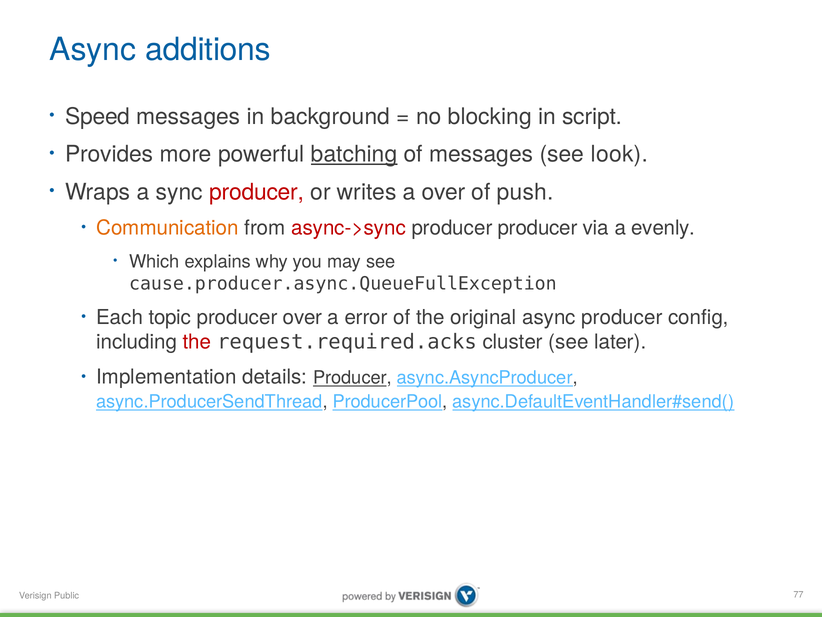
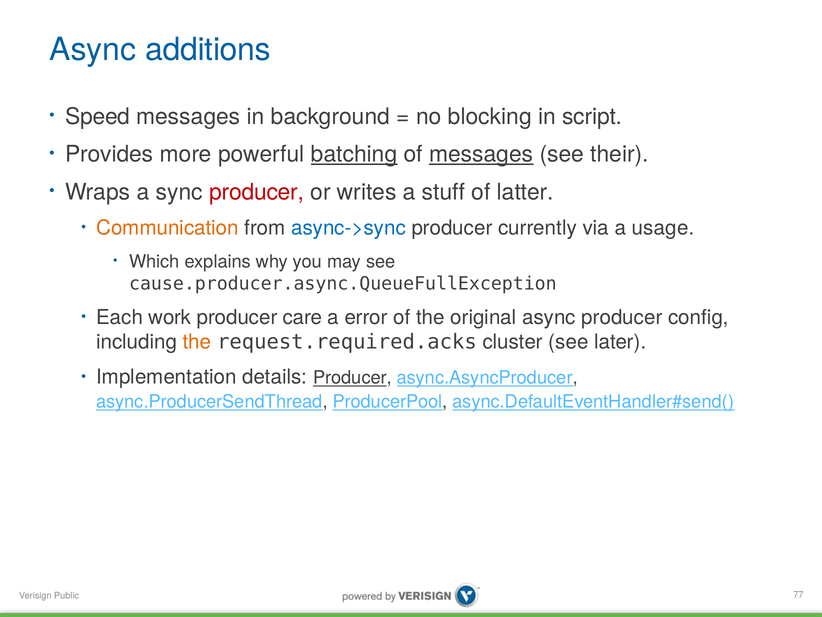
messages underline: none -> present (481, 154)
look: look -> their (619, 154)
a over: over -> stuff (443, 192)
push: push -> latter (525, 192)
async->sync colour: red -> blue (348, 228)
producer producer: producer -> currently (537, 228)
evenly: evenly -> usage (663, 228)
topic: topic -> work (170, 317)
producer over: over -> care (303, 317)
the colour: red -> orange (197, 342)
